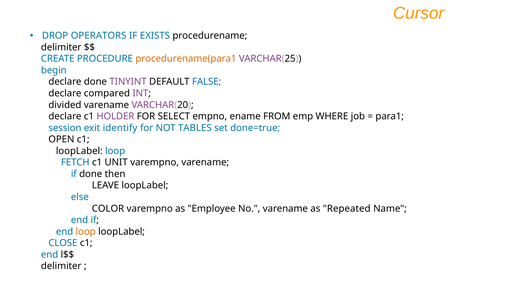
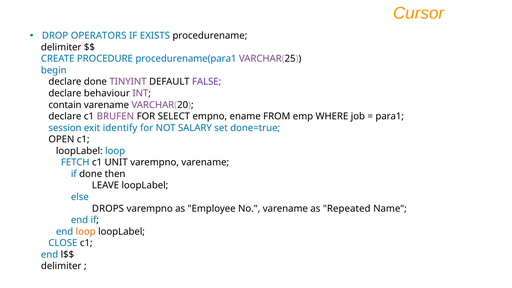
procedurename(para1 colour: orange -> blue (186, 59)
FALSE colour: blue -> purple (207, 82)
compared: compared -> behaviour (107, 93)
divided: divided -> contain (65, 105)
HOLDER: HOLDER -> BRUFEN (115, 116)
TABLES: TABLES -> SALARY (195, 128)
COLOR: COLOR -> DROPS (108, 209)
